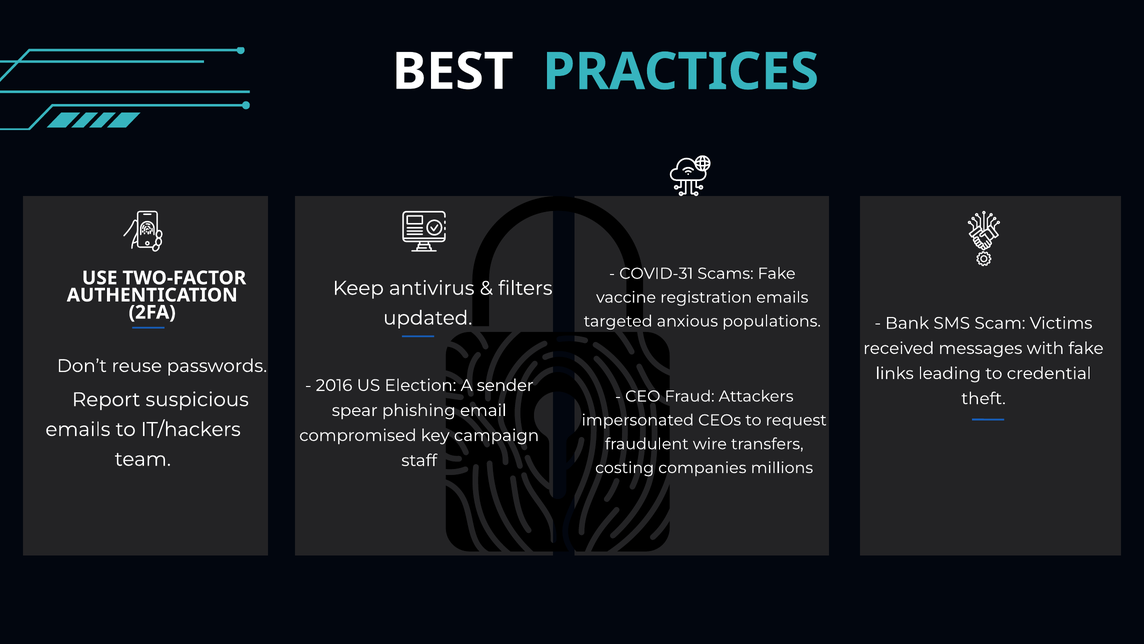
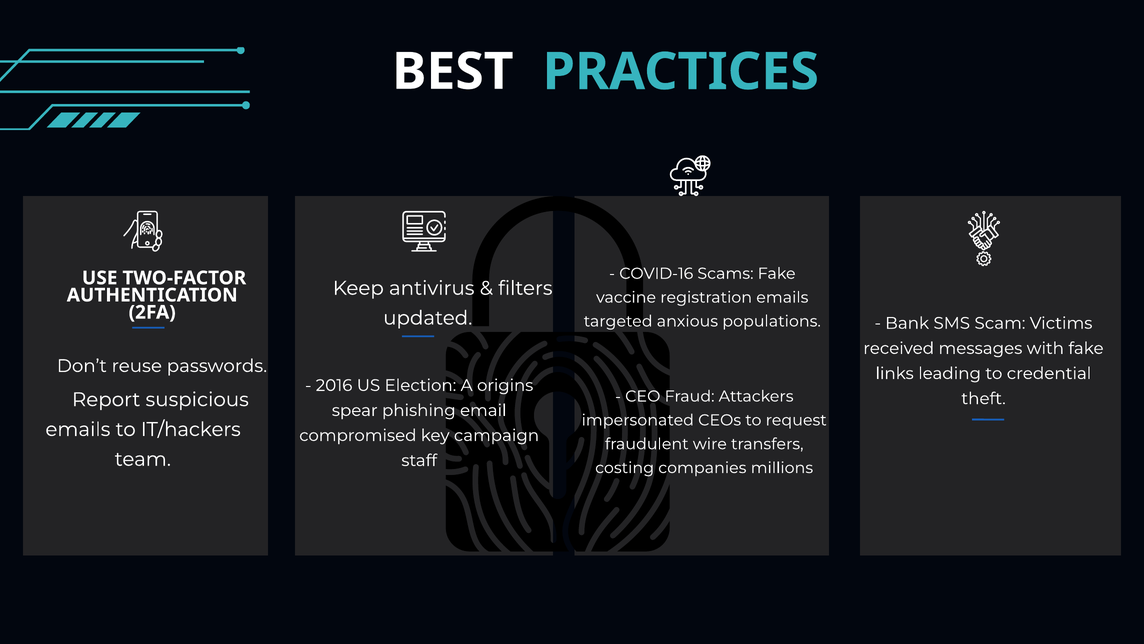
COVID-31: COVID-31 -> COVID-16 (656, 273)
sender: sender -> origins (505, 385)
